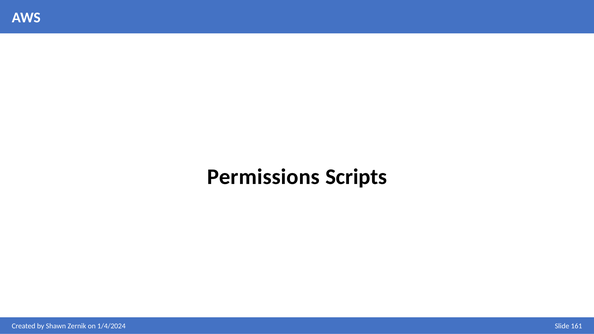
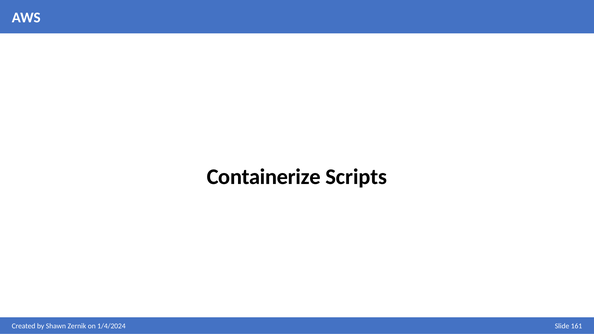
Permissions: Permissions -> Containerize (264, 177)
